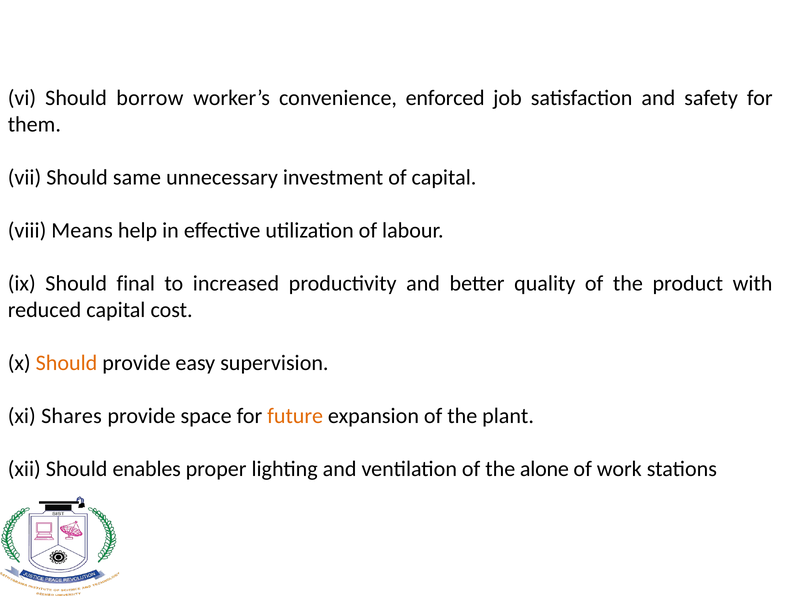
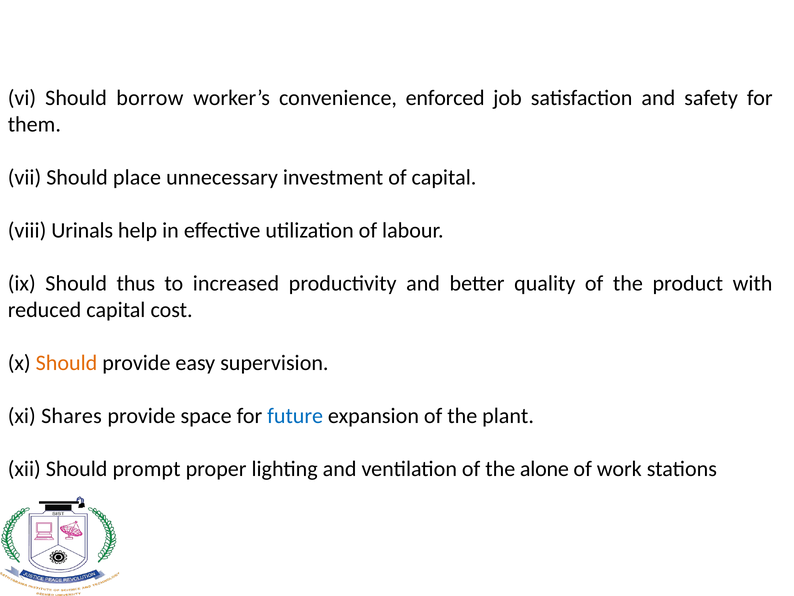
same: same -> place (137, 178)
Means: Means -> Urinals (82, 230)
final: final -> thus (136, 283)
future colour: orange -> blue (295, 416)
enables: enables -> prompt (147, 469)
